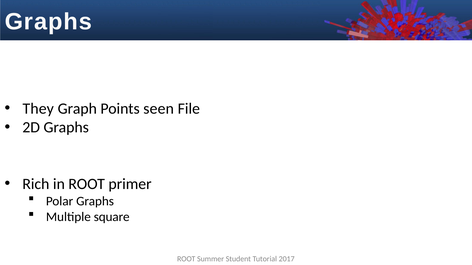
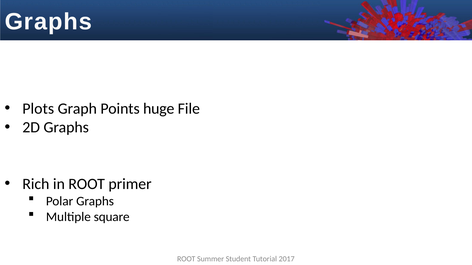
They: They -> Plots (38, 109)
seen: seen -> huge (159, 109)
